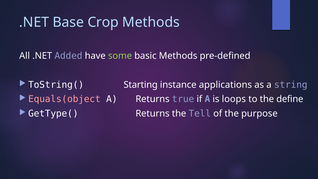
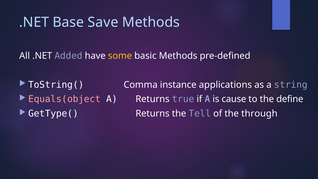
Crop: Crop -> Save (103, 22)
some colour: light green -> yellow (120, 56)
Starting: Starting -> Comma (141, 85)
loops: loops -> cause (234, 99)
purpose: purpose -> through (259, 114)
